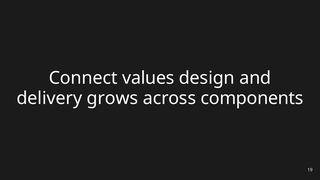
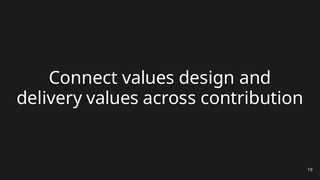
delivery grows: grows -> values (113, 98)
components: components -> contribution (252, 98)
